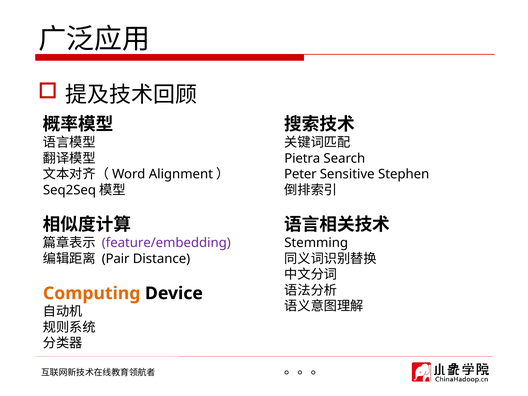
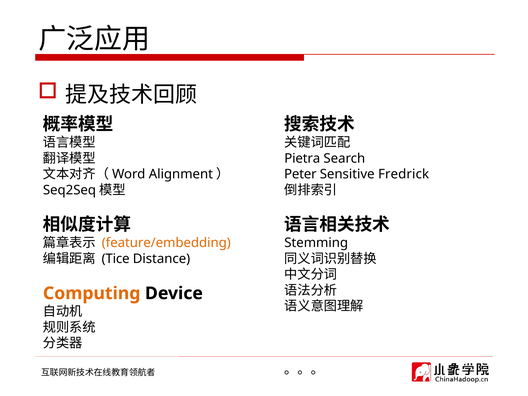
Stephen: Stephen -> Fredrick (404, 174)
feature/embedding colour: purple -> orange (166, 243)
Pair: Pair -> Tice (116, 259)
